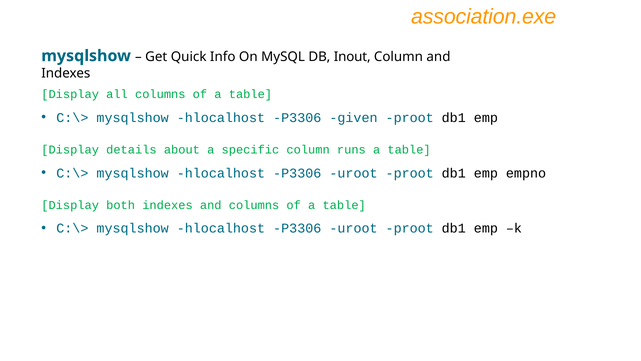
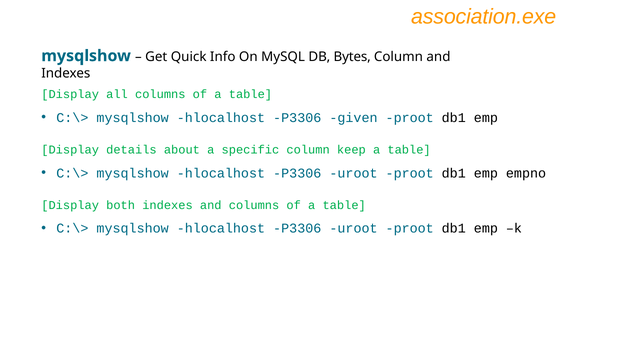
Inout: Inout -> Bytes (352, 57)
runs: runs -> keep (351, 150)
